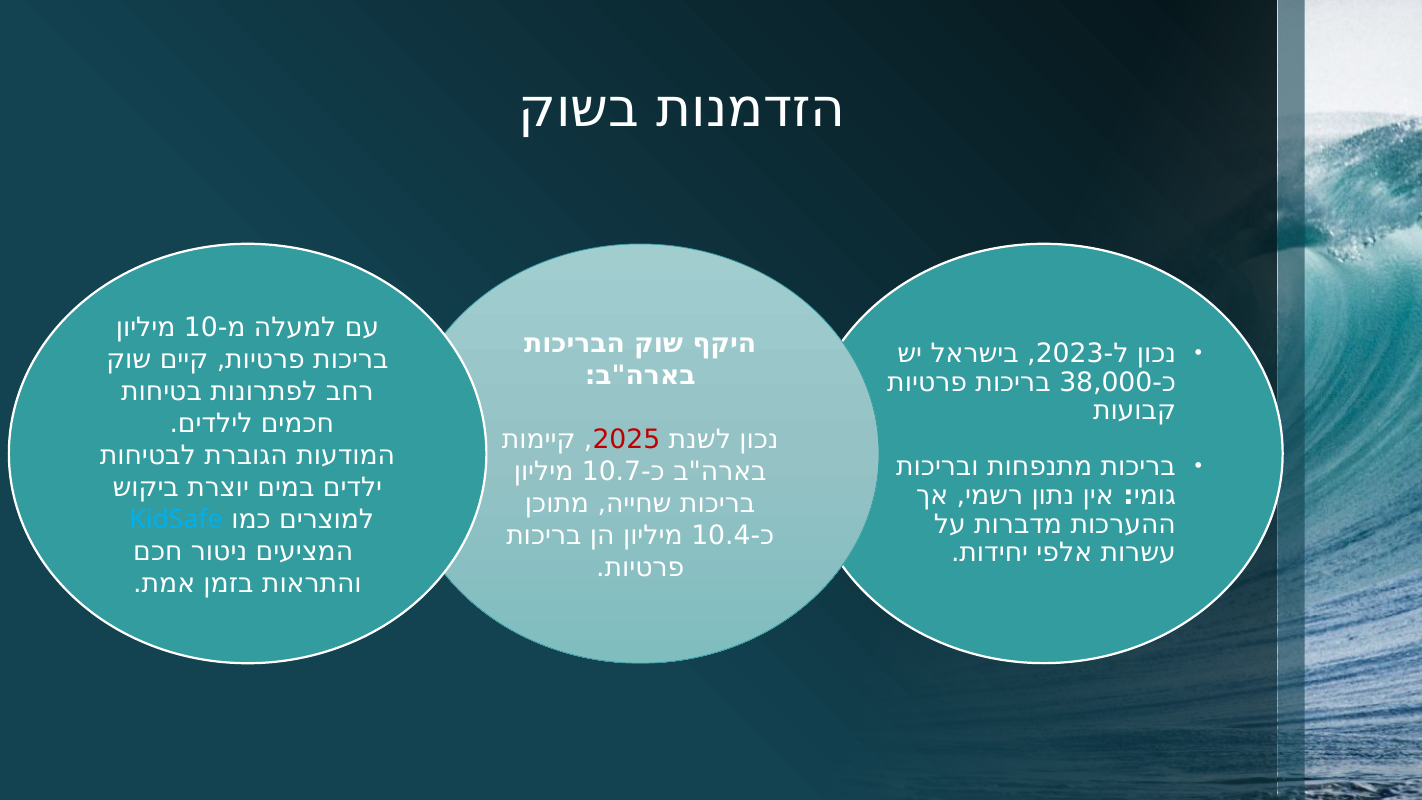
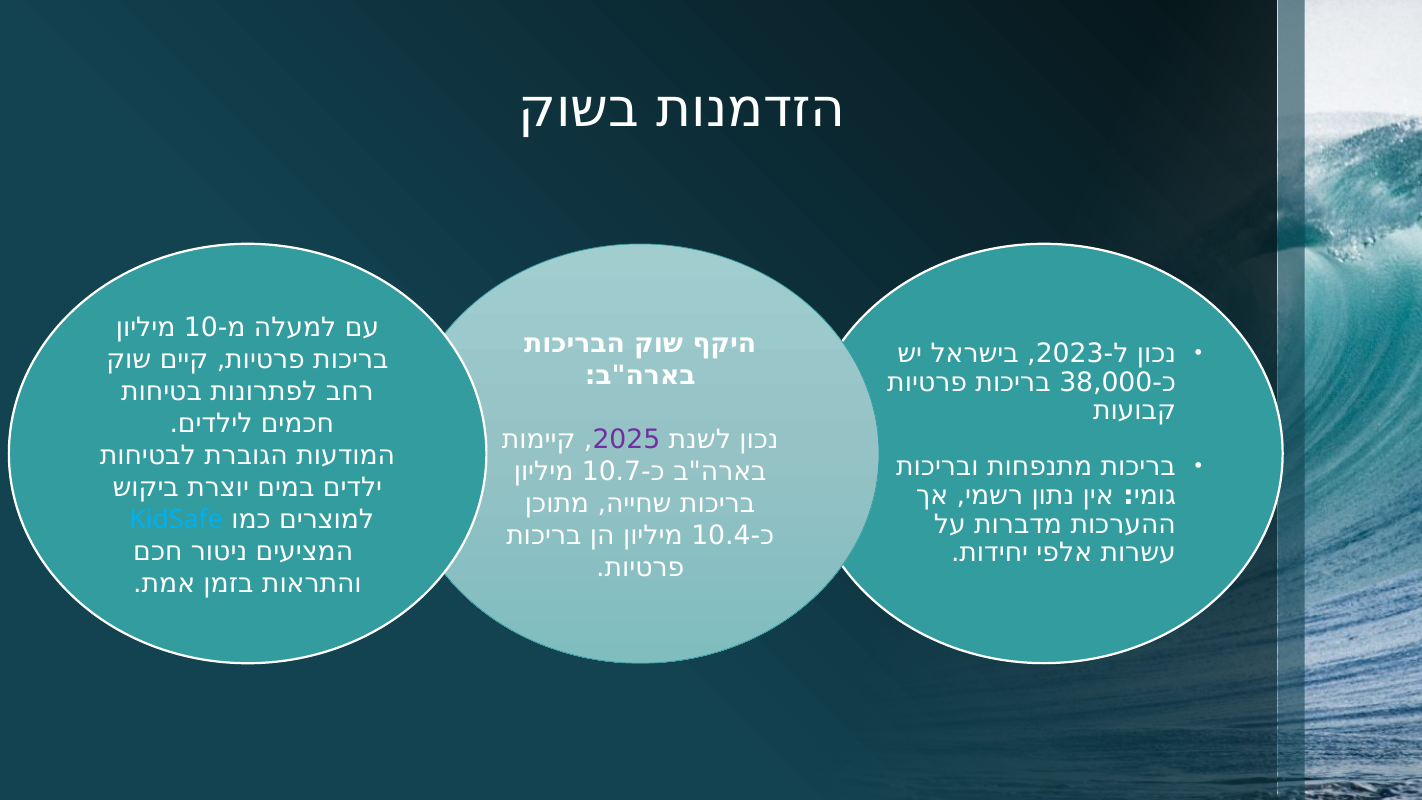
2025 colour: red -> purple (626, 439)
